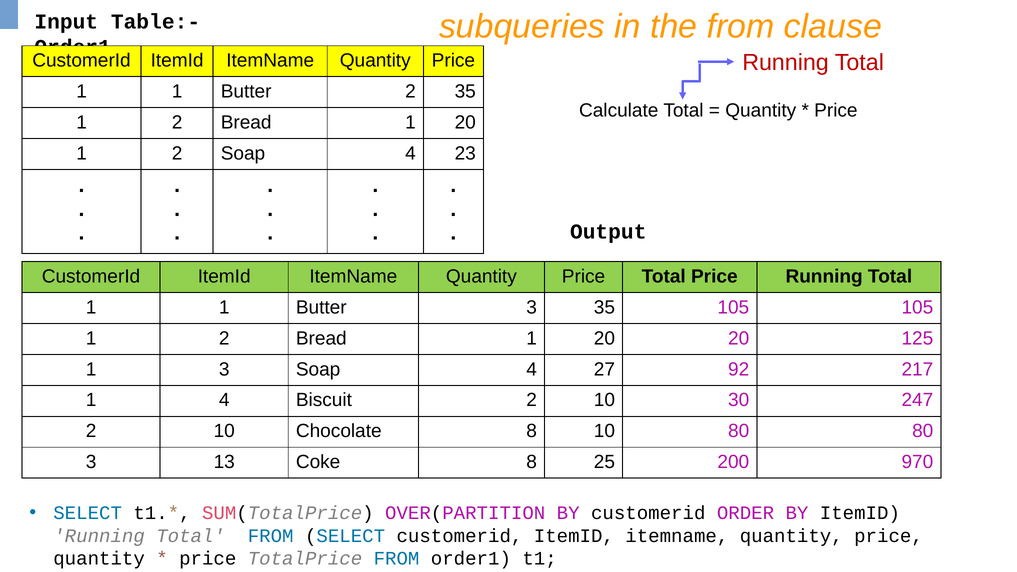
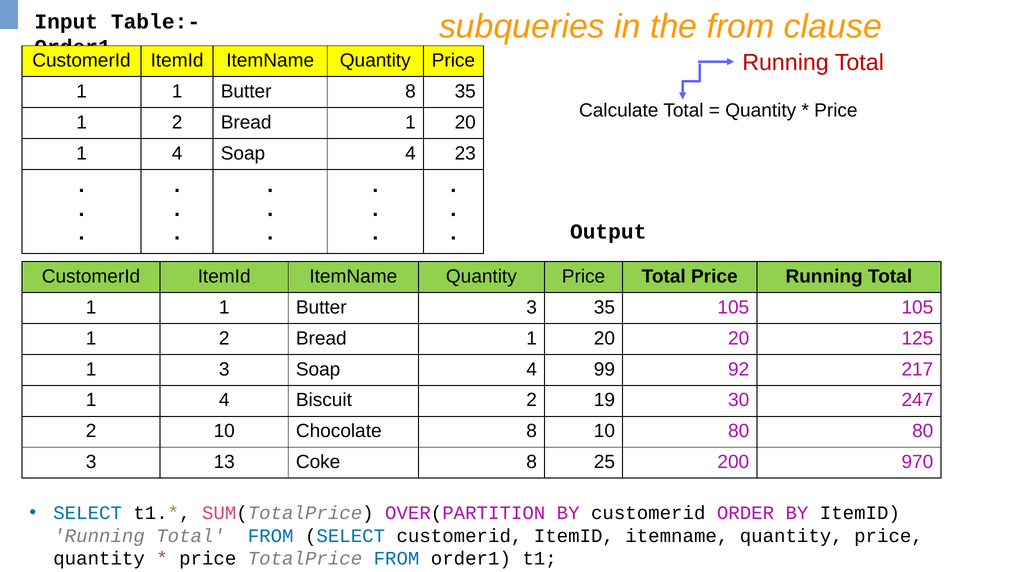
Butter 2: 2 -> 8 (411, 92)
2: 2 -> 4 (177, 153)
27: 27 -> 99 (604, 369)
Biscuit 2 10: 10 -> 19 (604, 400)
